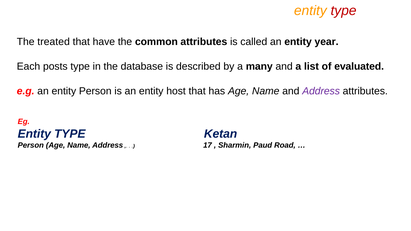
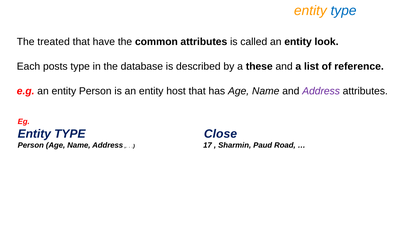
type colour: red -> blue (344, 11)
year: year -> look (327, 42)
many: many -> these (259, 66)
evaluated: evaluated -> reference (359, 66)
Ketan: Ketan -> Close (220, 134)
